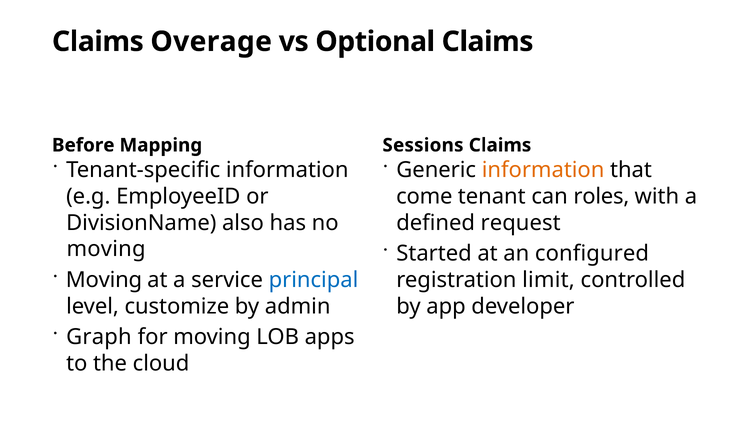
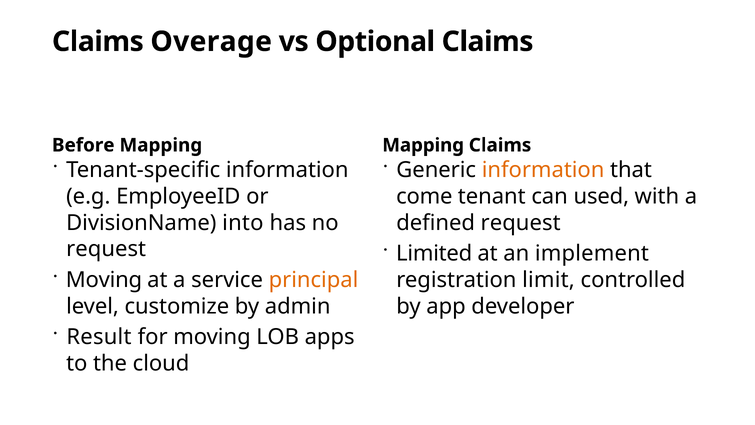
Sessions: Sessions -> Mapping (423, 145)
roles: roles -> used (601, 196)
also: also -> into (243, 223)
moving: moving -> request (106, 249)
Started: Started -> Limited (434, 253)
configured: configured -> implement (592, 253)
principal colour: blue -> orange (313, 280)
Graph: Graph -> Result (99, 337)
